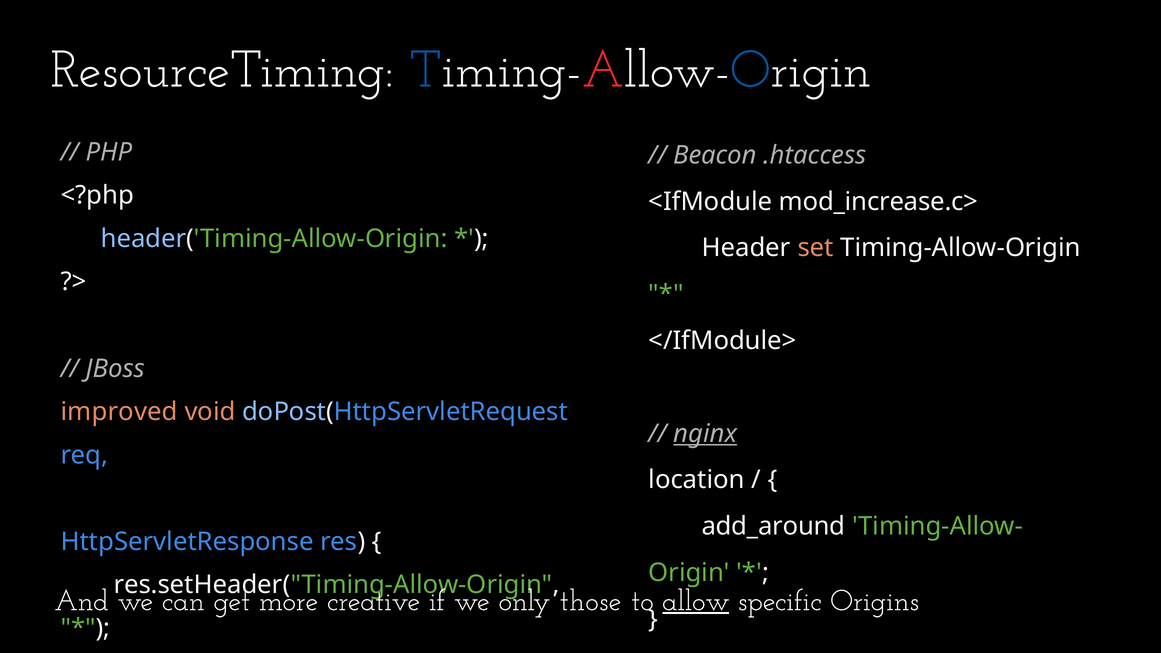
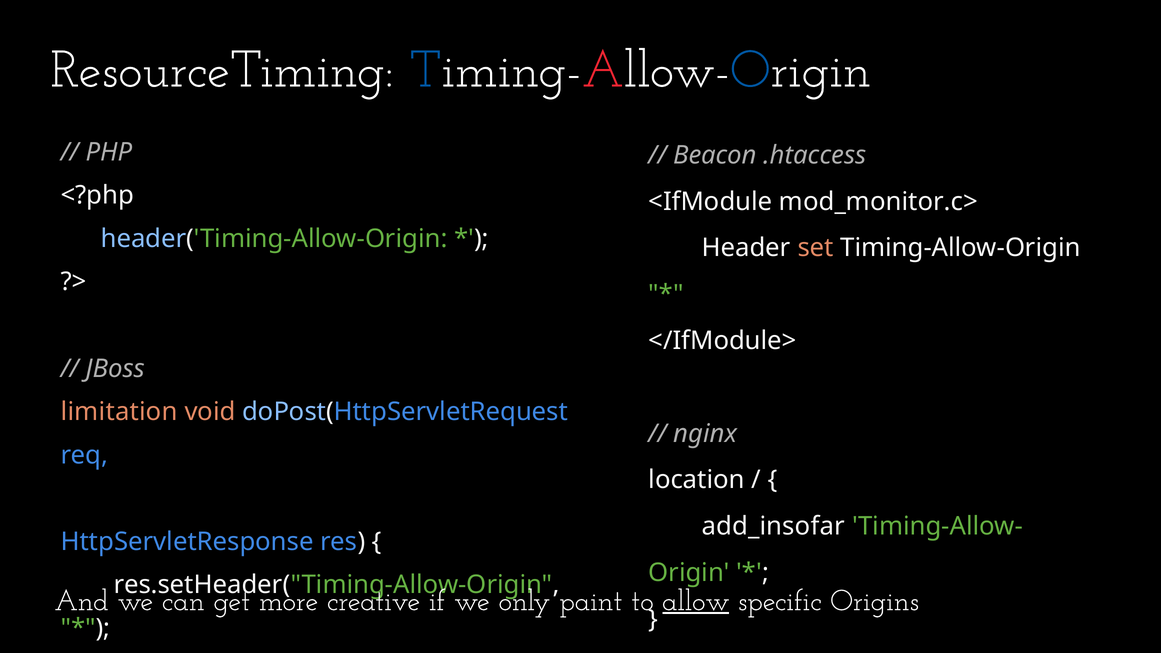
mod_increase.c>: mod_increase.c> -> mod_monitor.c> (878, 202)
improved: improved -> limitation (119, 412)
nginx underline: present -> none (705, 434)
add_around: add_around -> add_insofar (773, 526)
those: those -> paint (591, 601)
